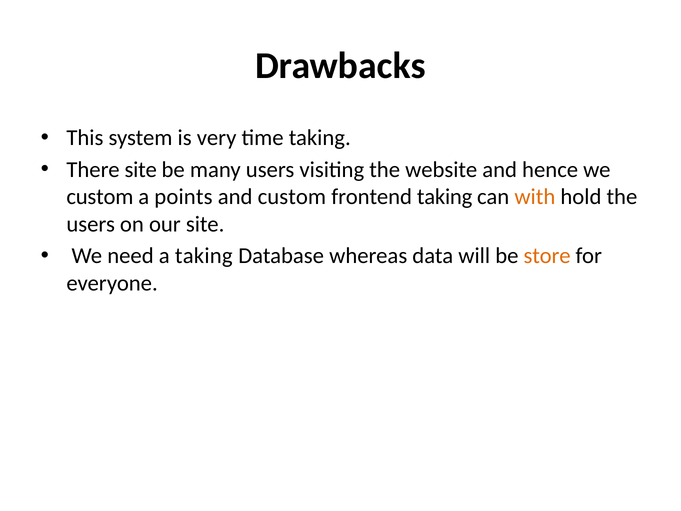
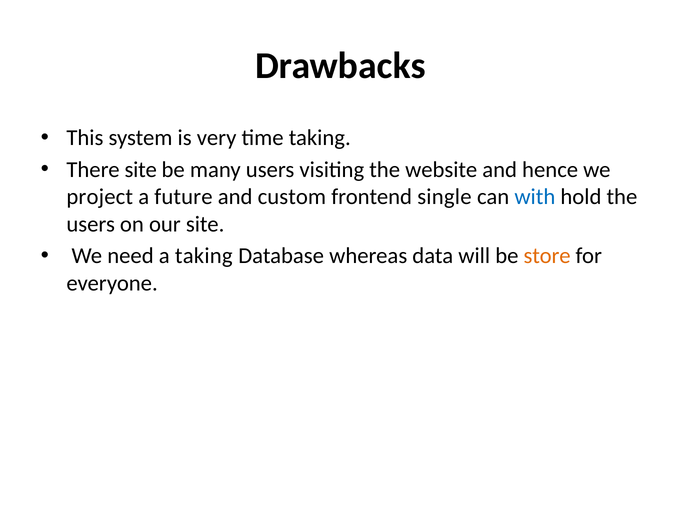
custom: custom -> project (100, 197)
points: points -> future (183, 197)
frontend taking: taking -> single (444, 197)
with colour: orange -> blue (535, 197)
